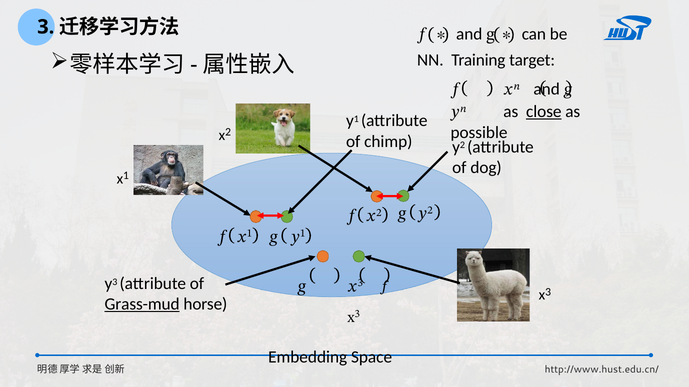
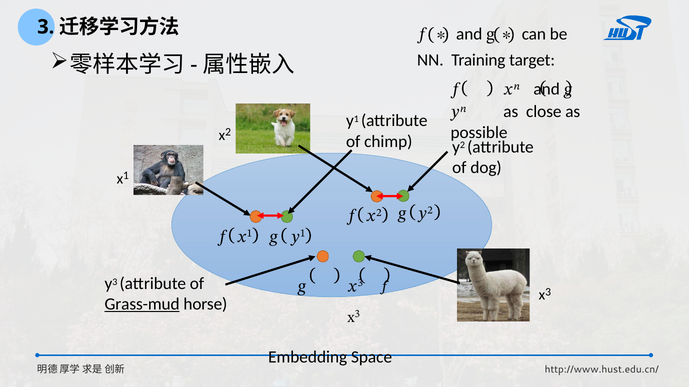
close underline: present -> none (544, 112)
